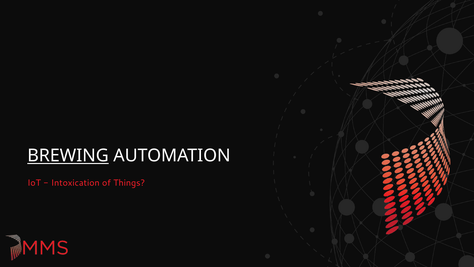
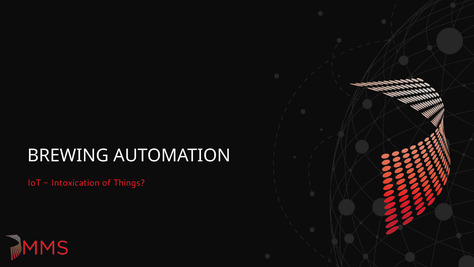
BREWING underline: present -> none (68, 156)
